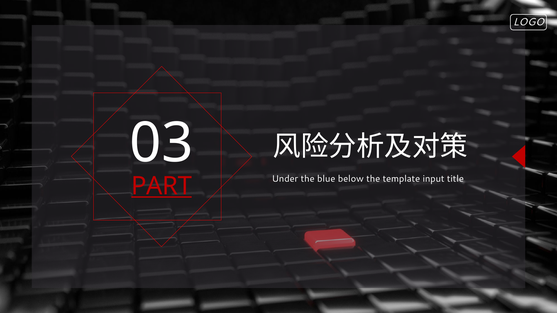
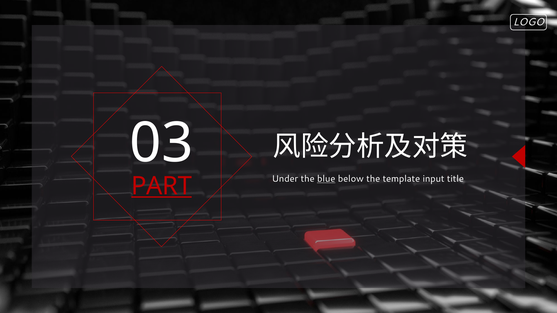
blue underline: none -> present (326, 179)
